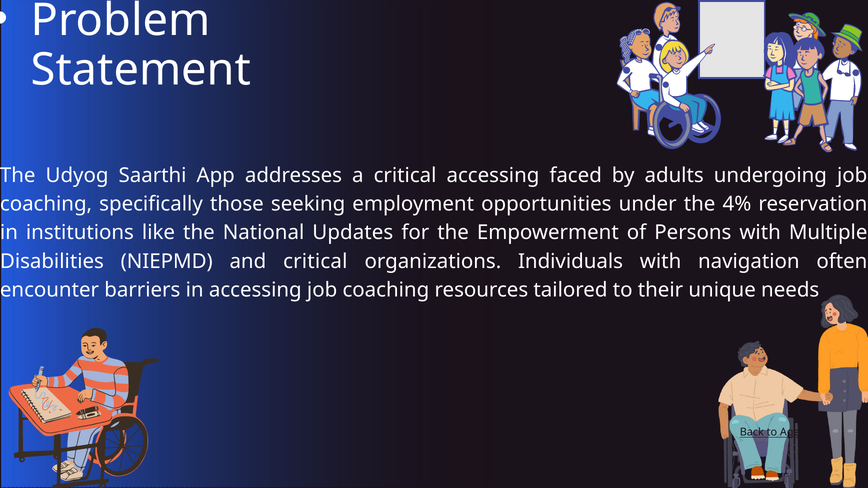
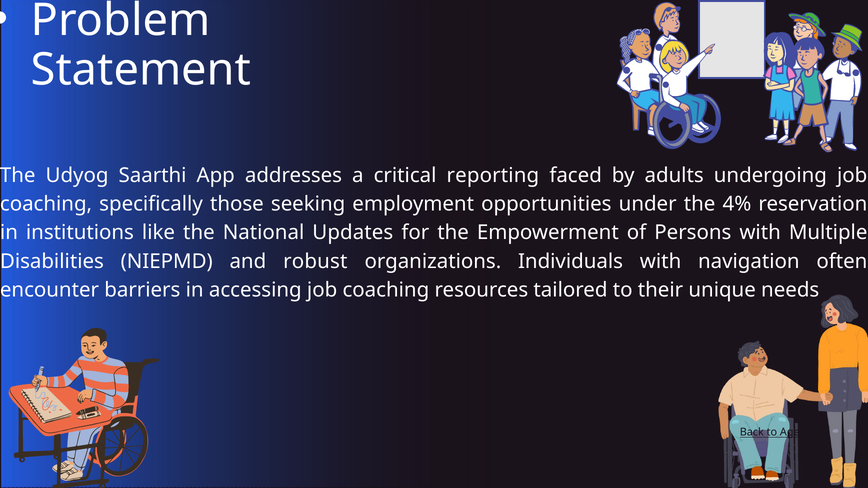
critical accessing: accessing -> reporting (493, 175)
and critical: critical -> robust (315, 261)
